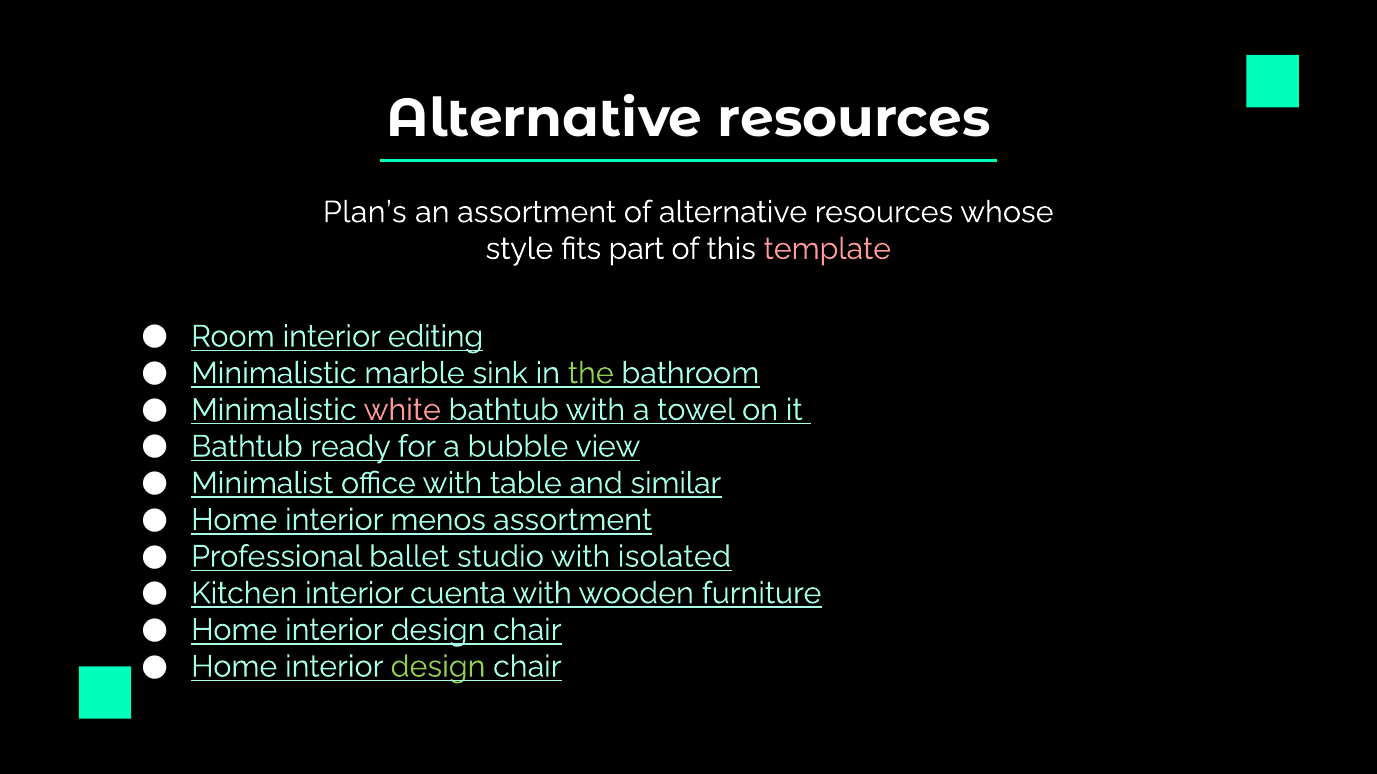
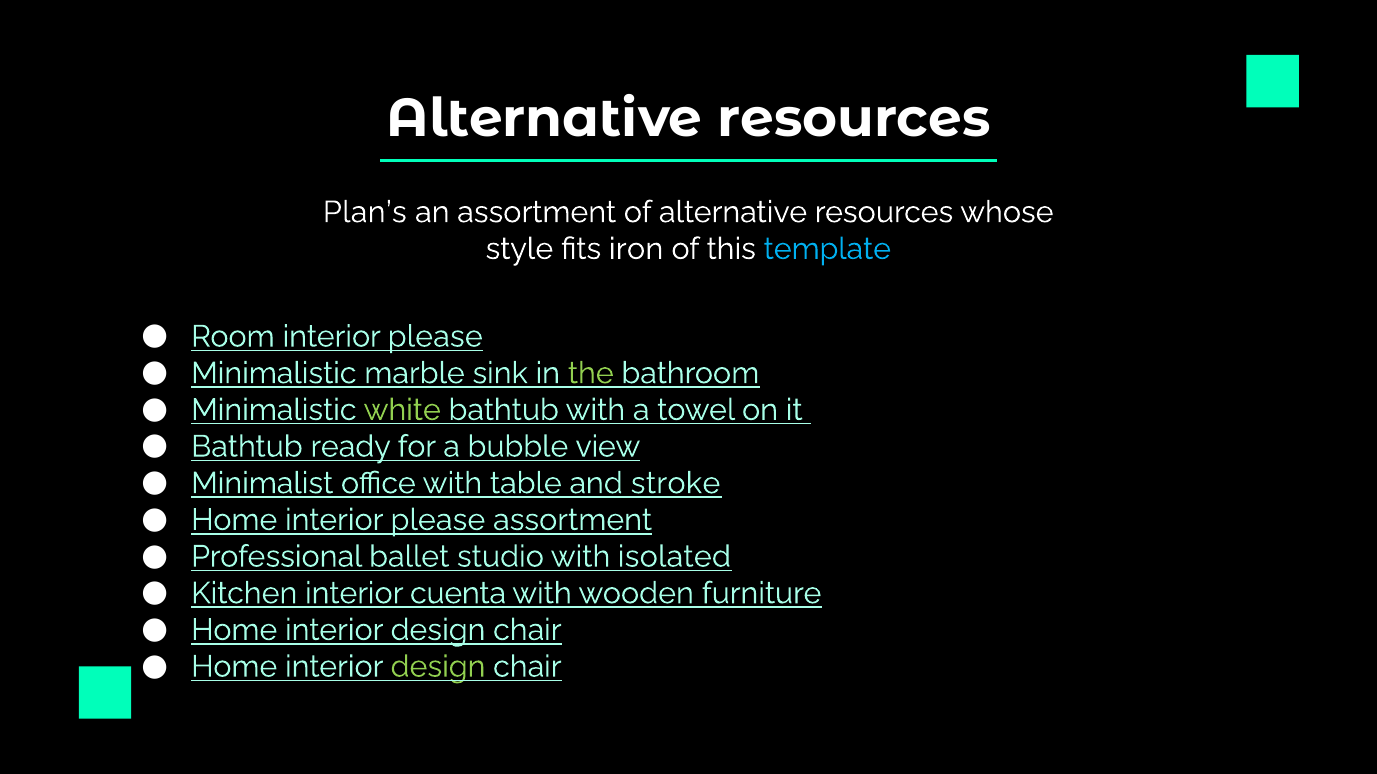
part: part -> iron (636, 249)
template colour: pink -> light blue (827, 249)
Room interior editing: editing -> please (435, 337)
white colour: pink -> light green (402, 410)
similar: similar -> stroke (676, 484)
Home interior menos: menos -> please (438, 520)
